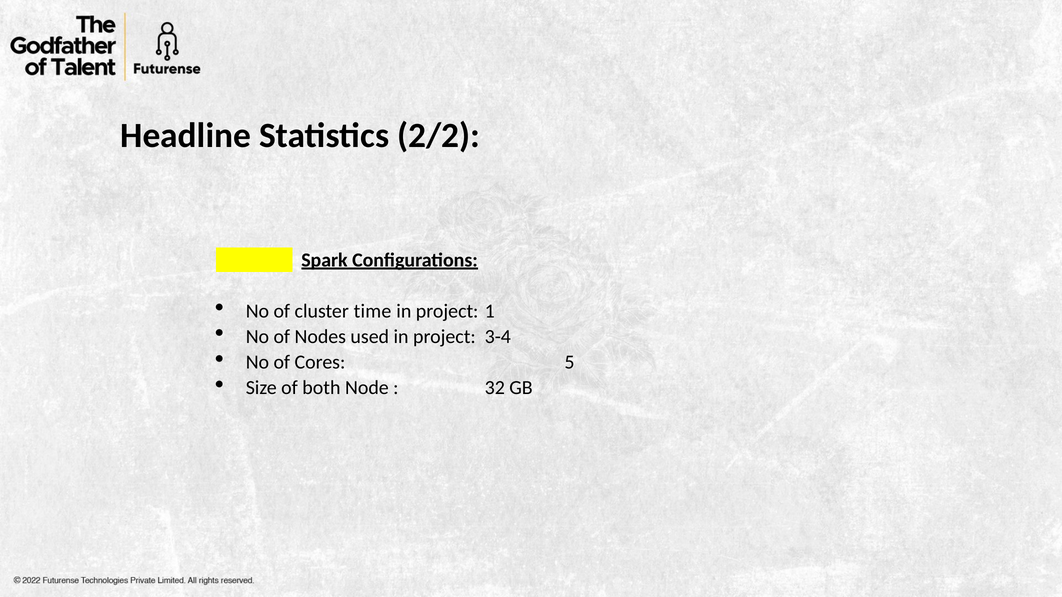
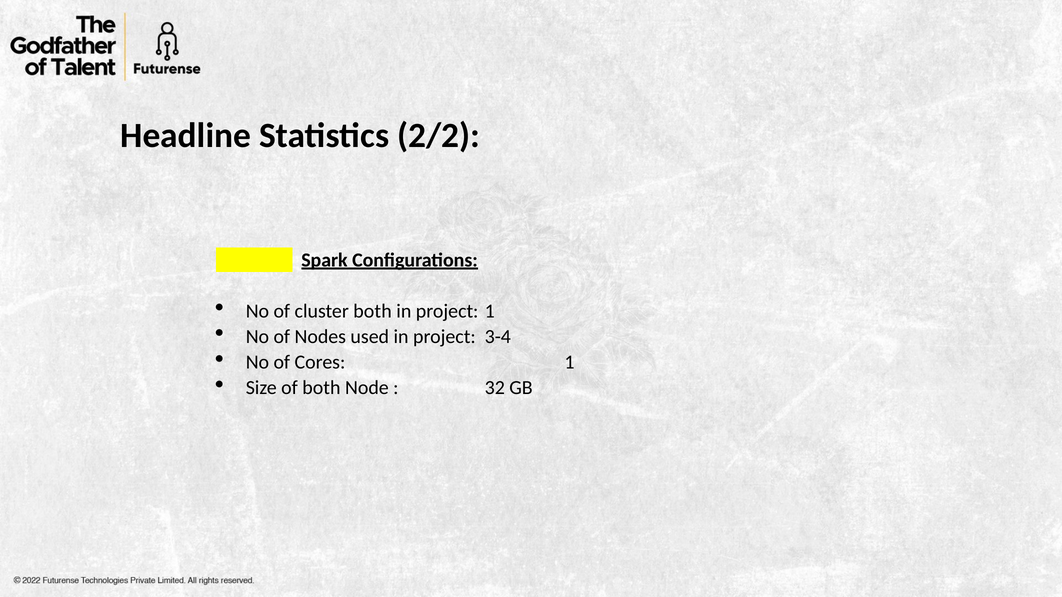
cluster time: time -> both (373, 311)
Cores 5: 5 -> 1 (569, 362)
